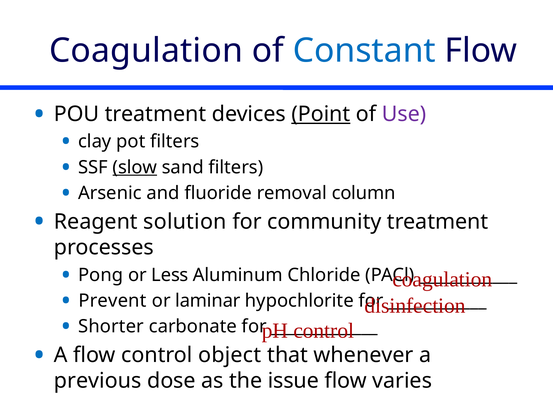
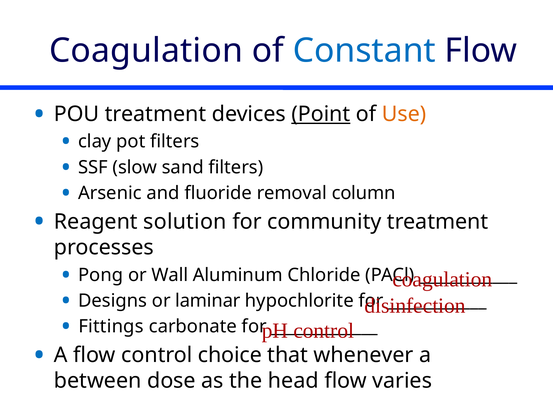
Use colour: purple -> orange (404, 114)
slow underline: present -> none (135, 167)
Less: Less -> Wall (170, 275)
Prevent: Prevent -> Designs (113, 301)
Shorter: Shorter -> Fittings (111, 326)
object: object -> choice (230, 355)
previous: previous -> between (98, 381)
issue: issue -> head (293, 381)
